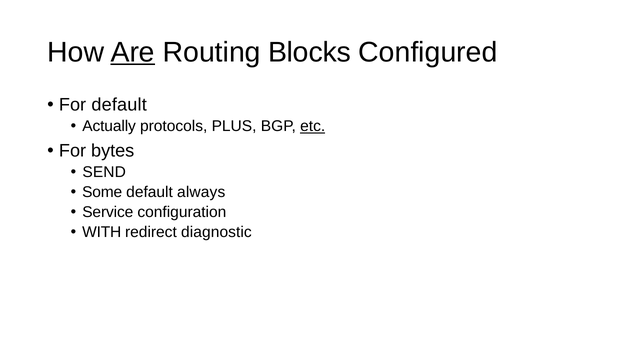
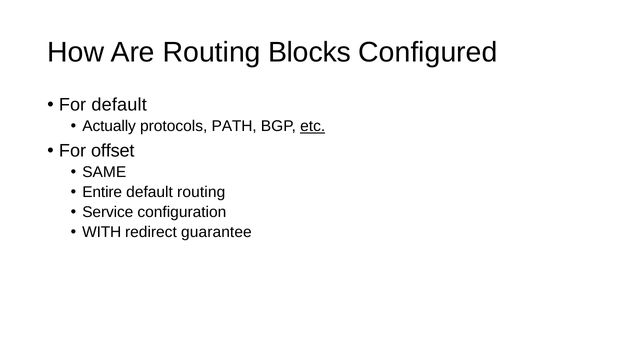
Are underline: present -> none (133, 52)
PLUS: PLUS -> PATH (234, 126)
bytes: bytes -> offset (113, 151)
SEND: SEND -> SAME (104, 172)
Some: Some -> Entire (102, 192)
default always: always -> routing (201, 192)
diagnostic: diagnostic -> guarantee (216, 232)
